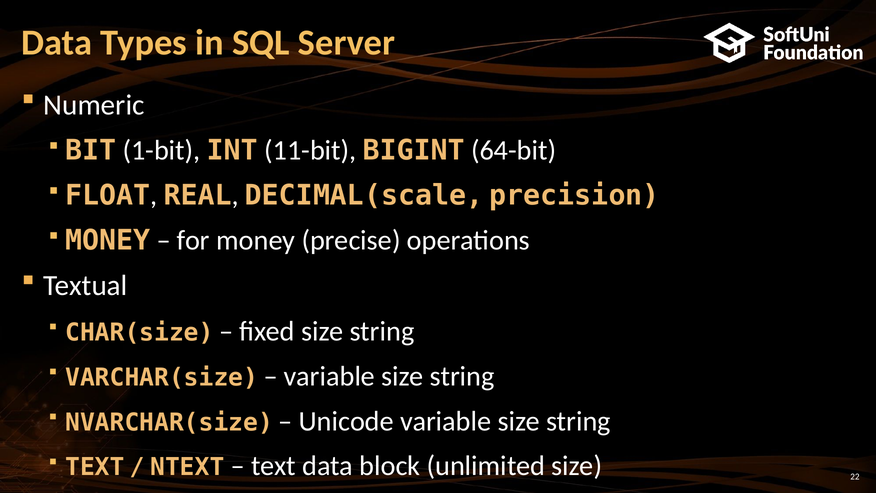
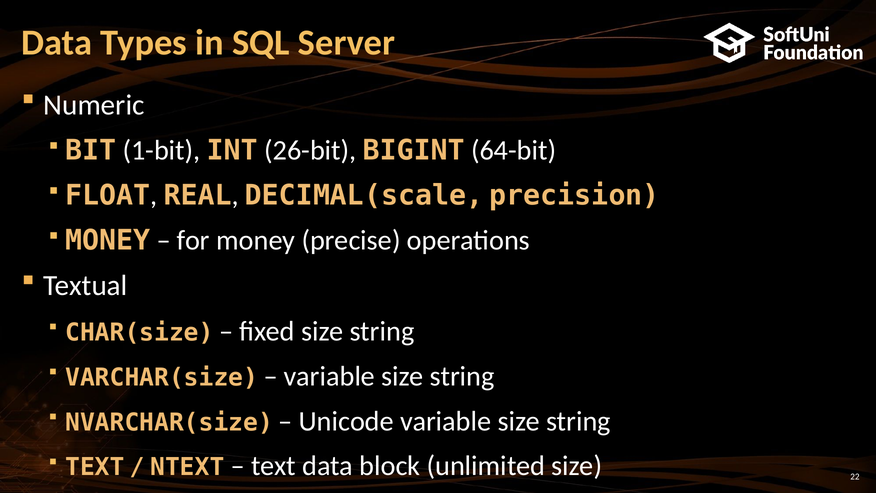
11-bit: 11-bit -> 26-bit (310, 150)
